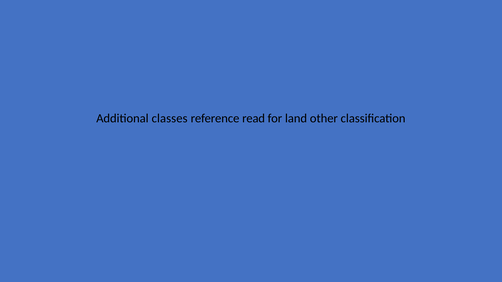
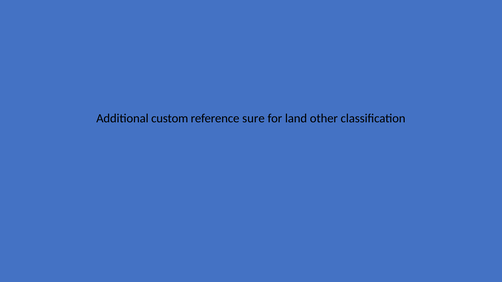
classes: classes -> custom (170, 119)
read: read -> sure (253, 119)
